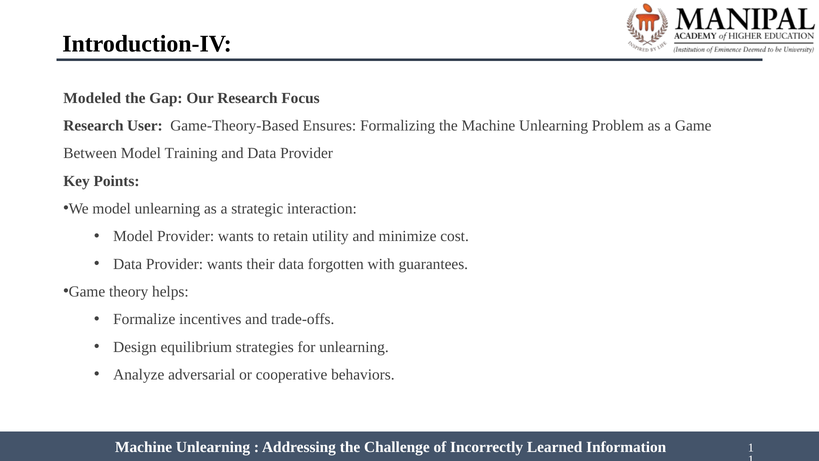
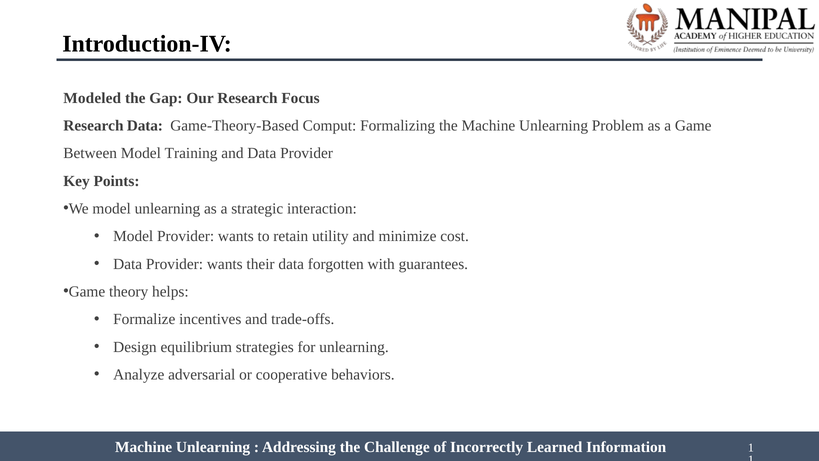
Research User: User -> Data (145, 126)
Ensures: Ensures -> Comput (330, 126)
